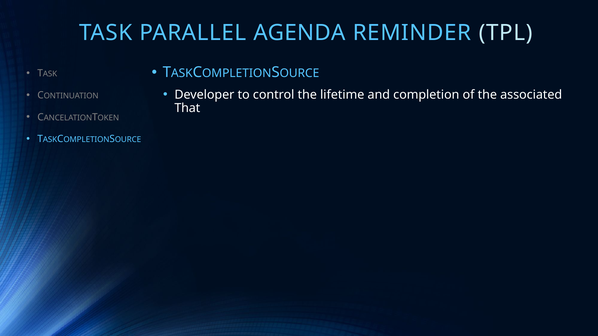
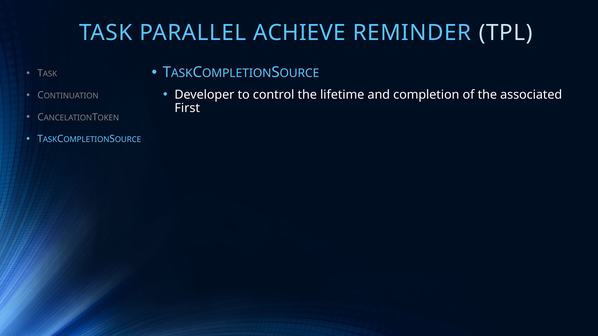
AGENDA: AGENDA -> ACHIEVE (299, 33)
That: That -> First (187, 108)
